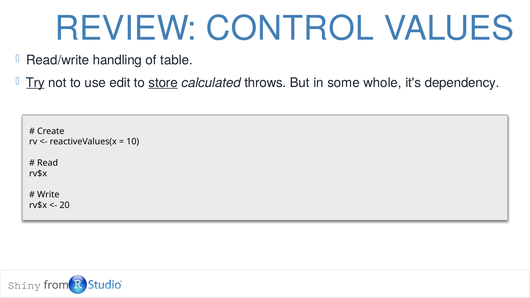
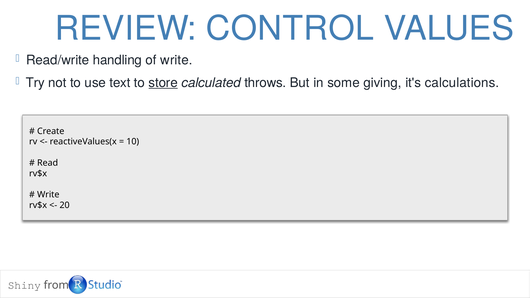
of table: table -> write (176, 60)
Try underline: present -> none (35, 83)
edit: edit -> text (120, 83)
whole: whole -> giving (383, 83)
dependency: dependency -> calculations (462, 83)
